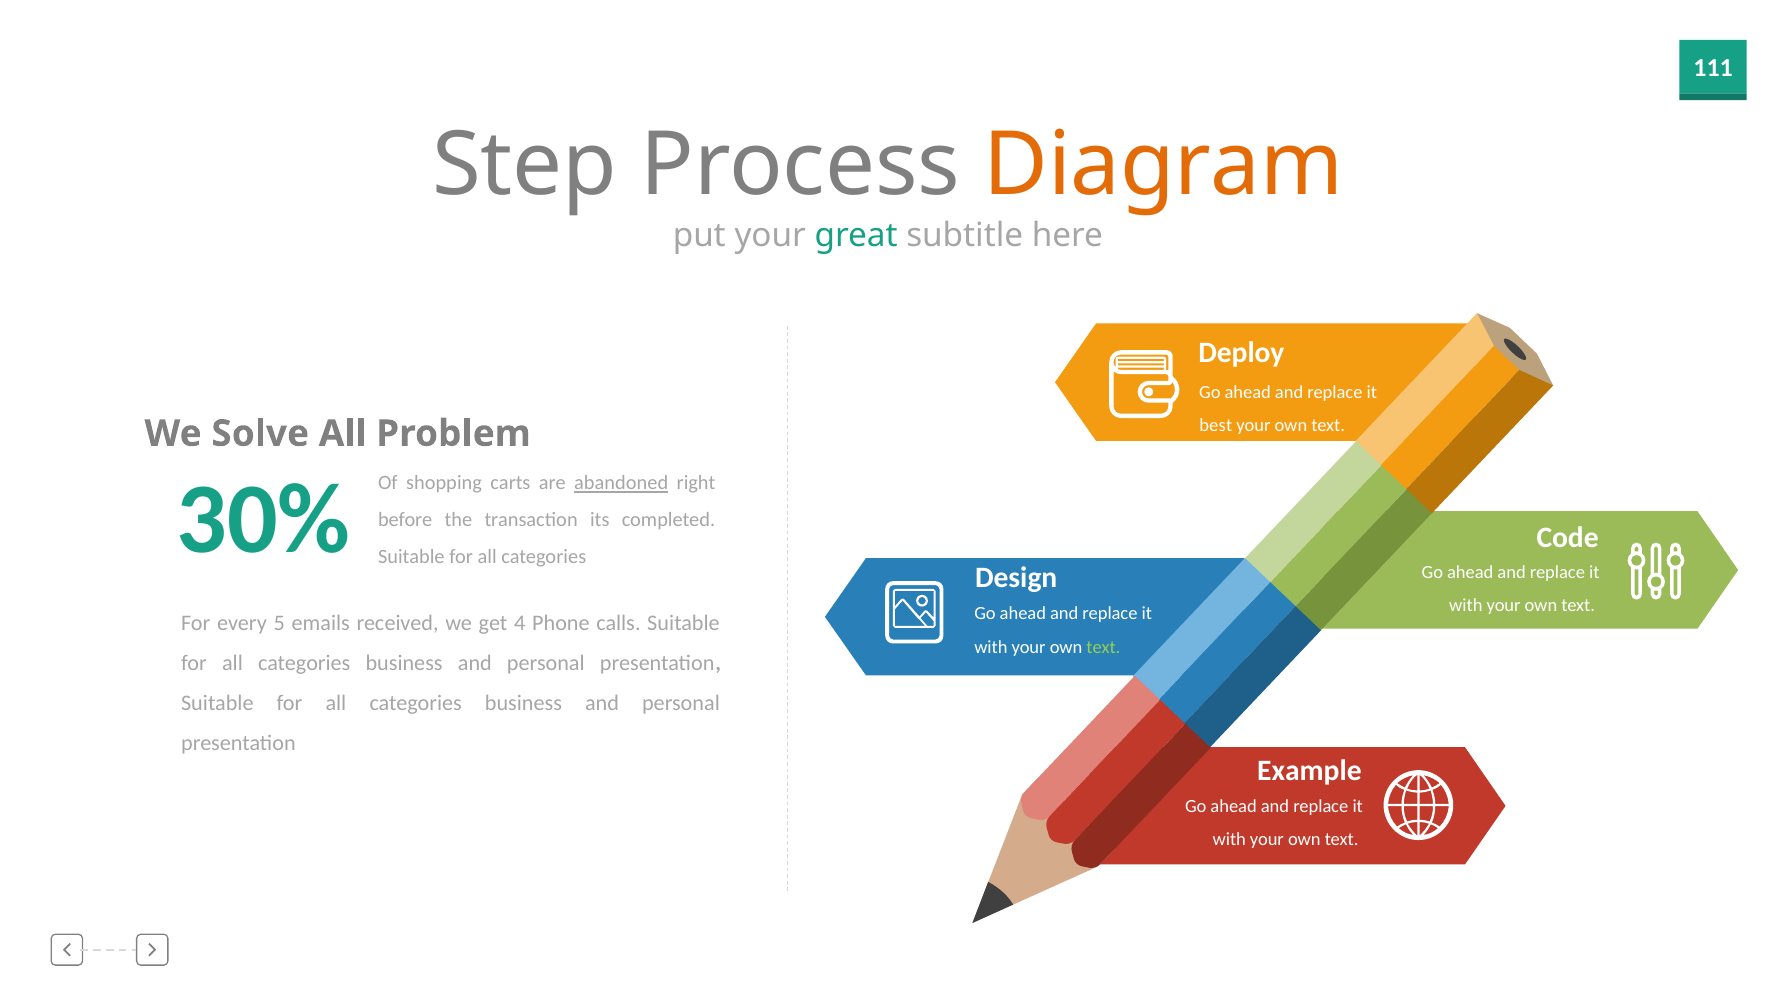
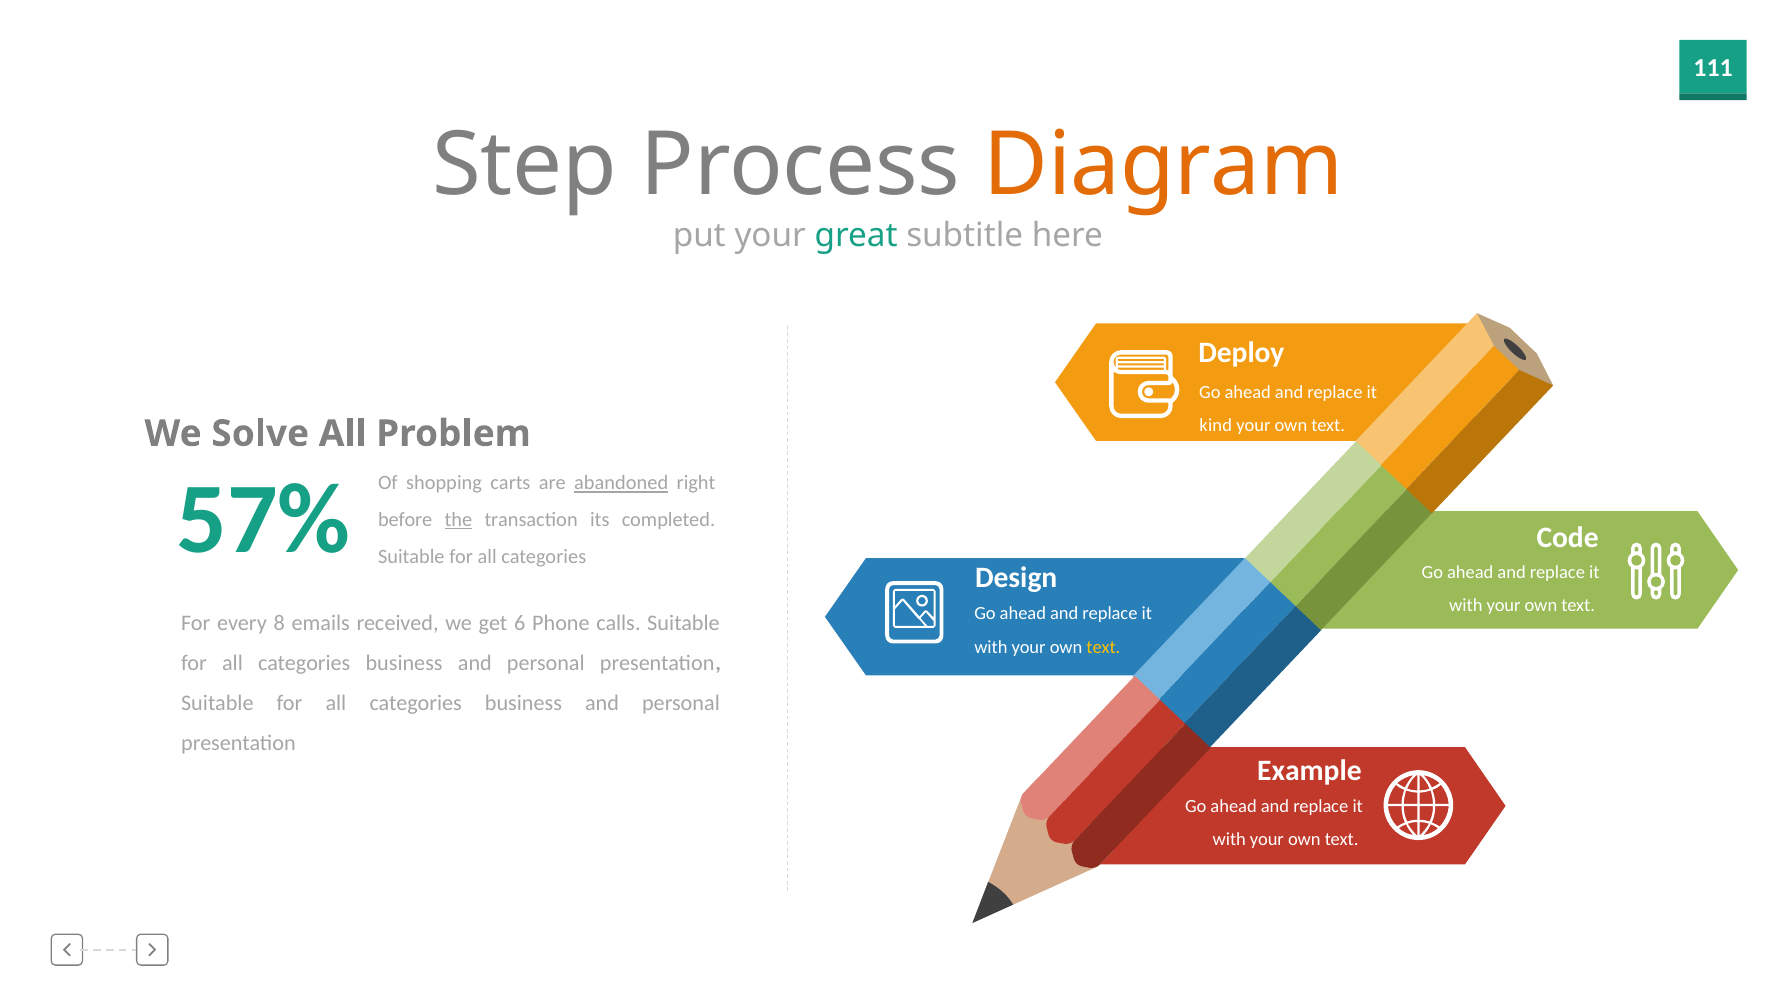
best: best -> kind (1216, 425)
30%: 30% -> 57% (263, 519)
the underline: none -> present (458, 520)
5: 5 -> 8 (279, 623)
4: 4 -> 6 (520, 623)
text colour: light green -> yellow (1103, 647)
